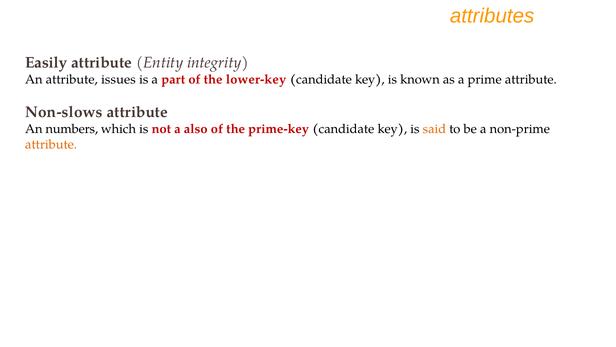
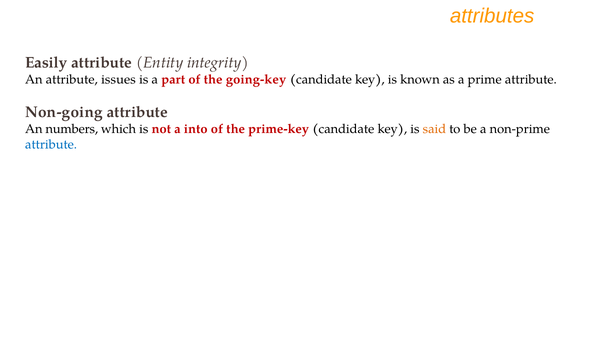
lower-key: lower-key -> going-key (256, 79)
Non-slows: Non-slows -> Non-going (64, 112)
also: also -> into (196, 129)
attribute colour: orange -> blue (51, 144)
